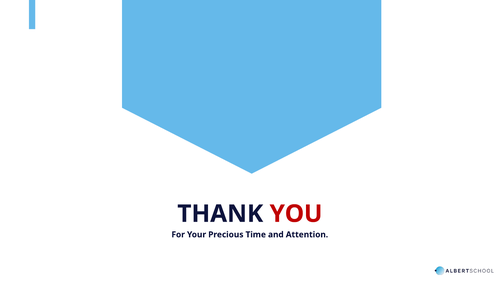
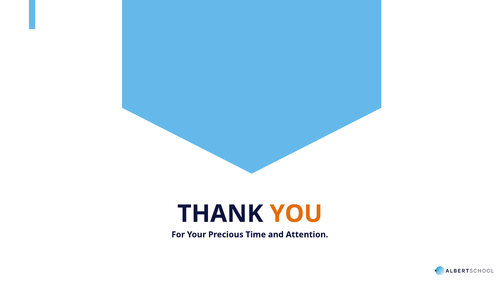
YOU colour: red -> orange (296, 214)
